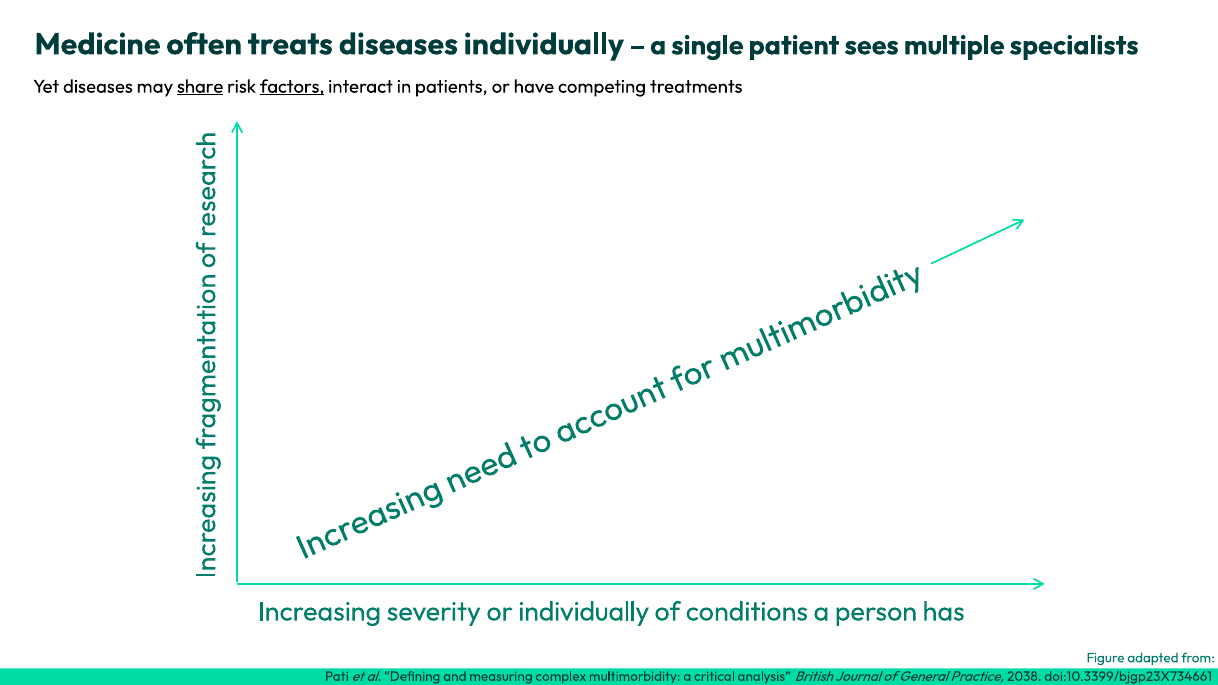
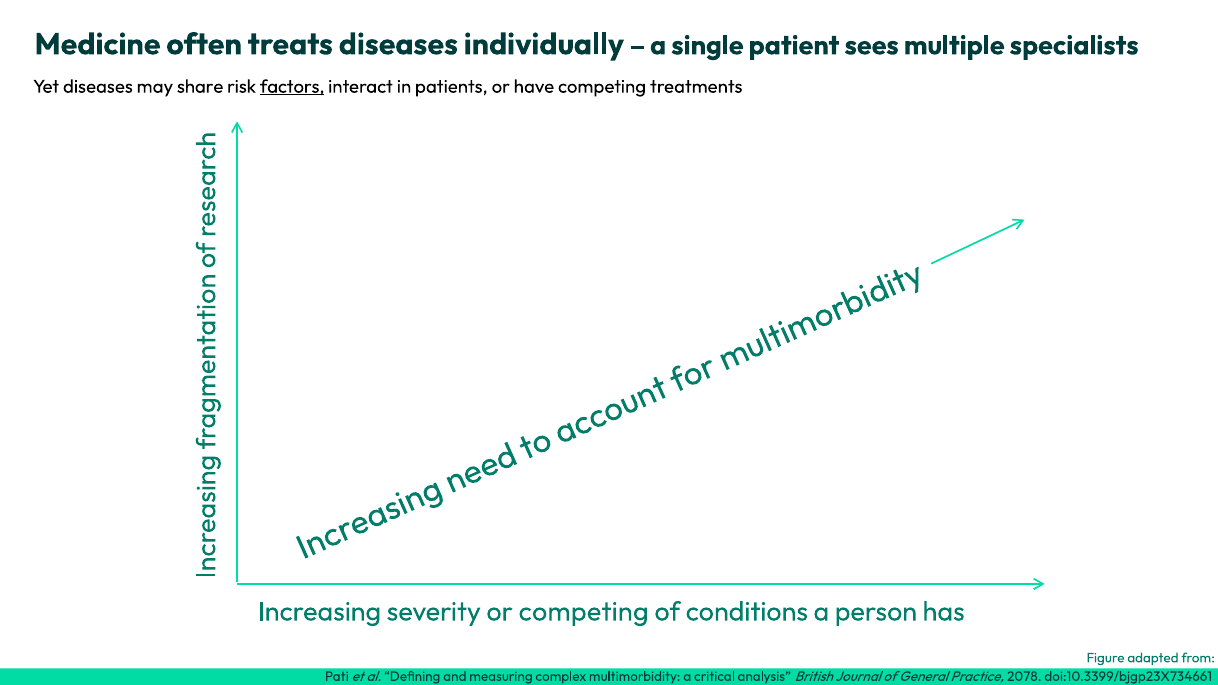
share underline: present -> none (200, 87)
or individually: individually -> competing (584, 612)
2038: 2038 -> 2078 (1024, 676)
